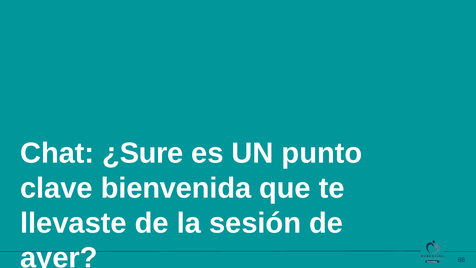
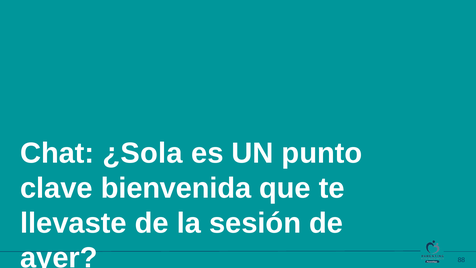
¿Sure: ¿Sure -> ¿Sola (143, 153)
